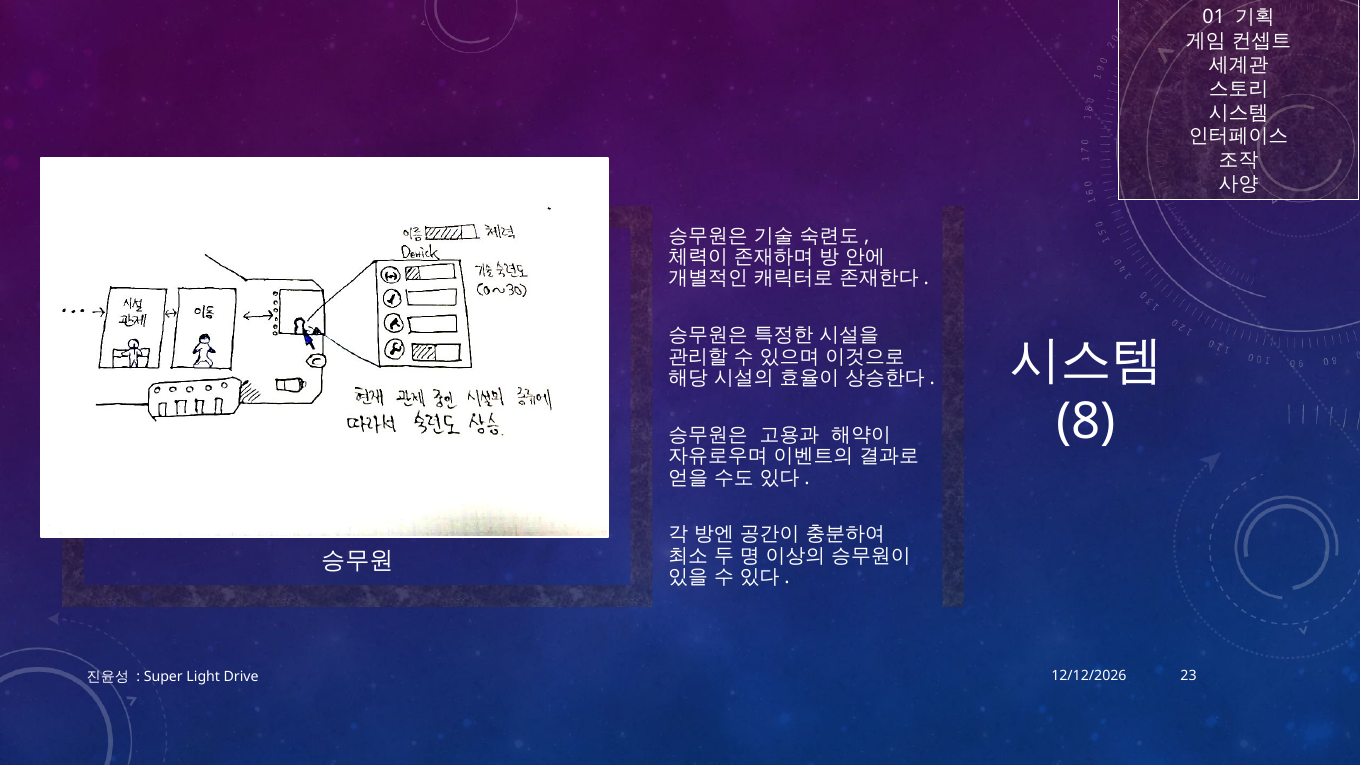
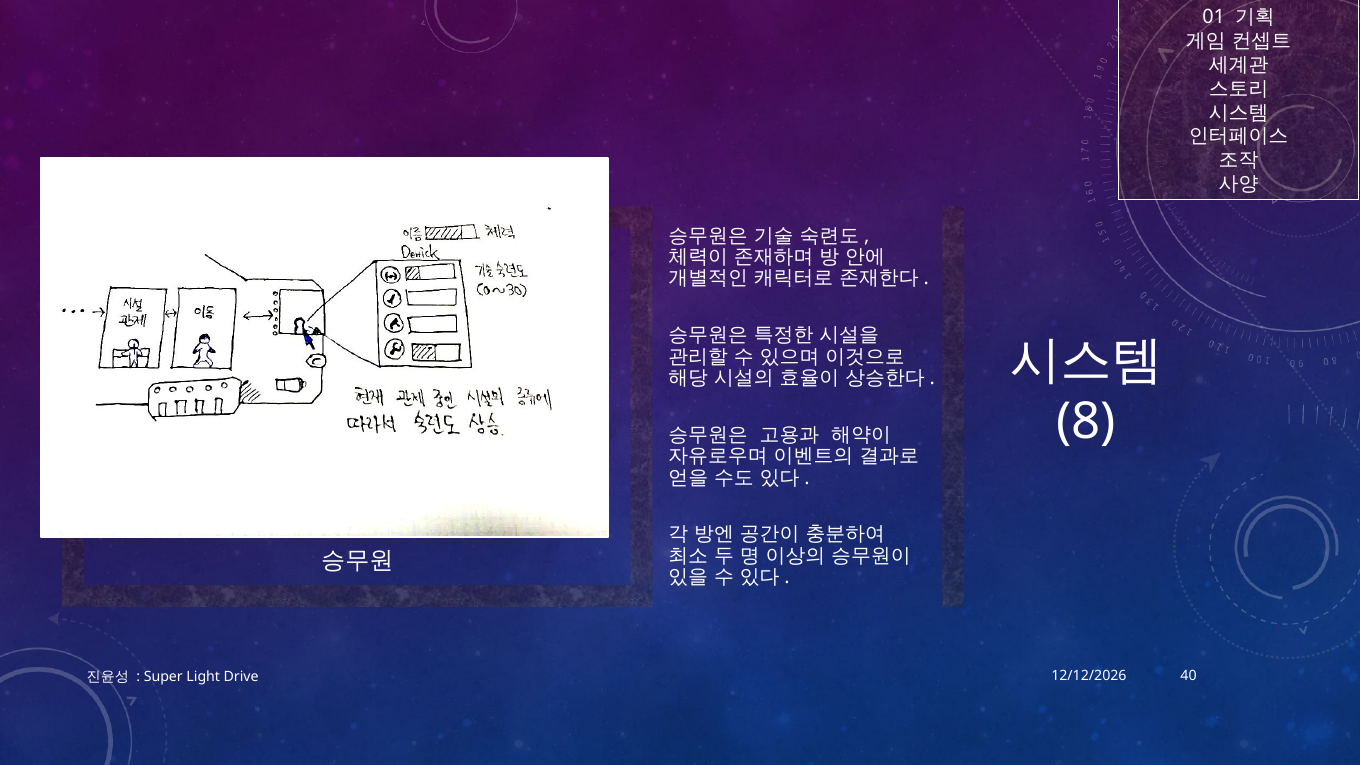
23: 23 -> 40 (1189, 676)
